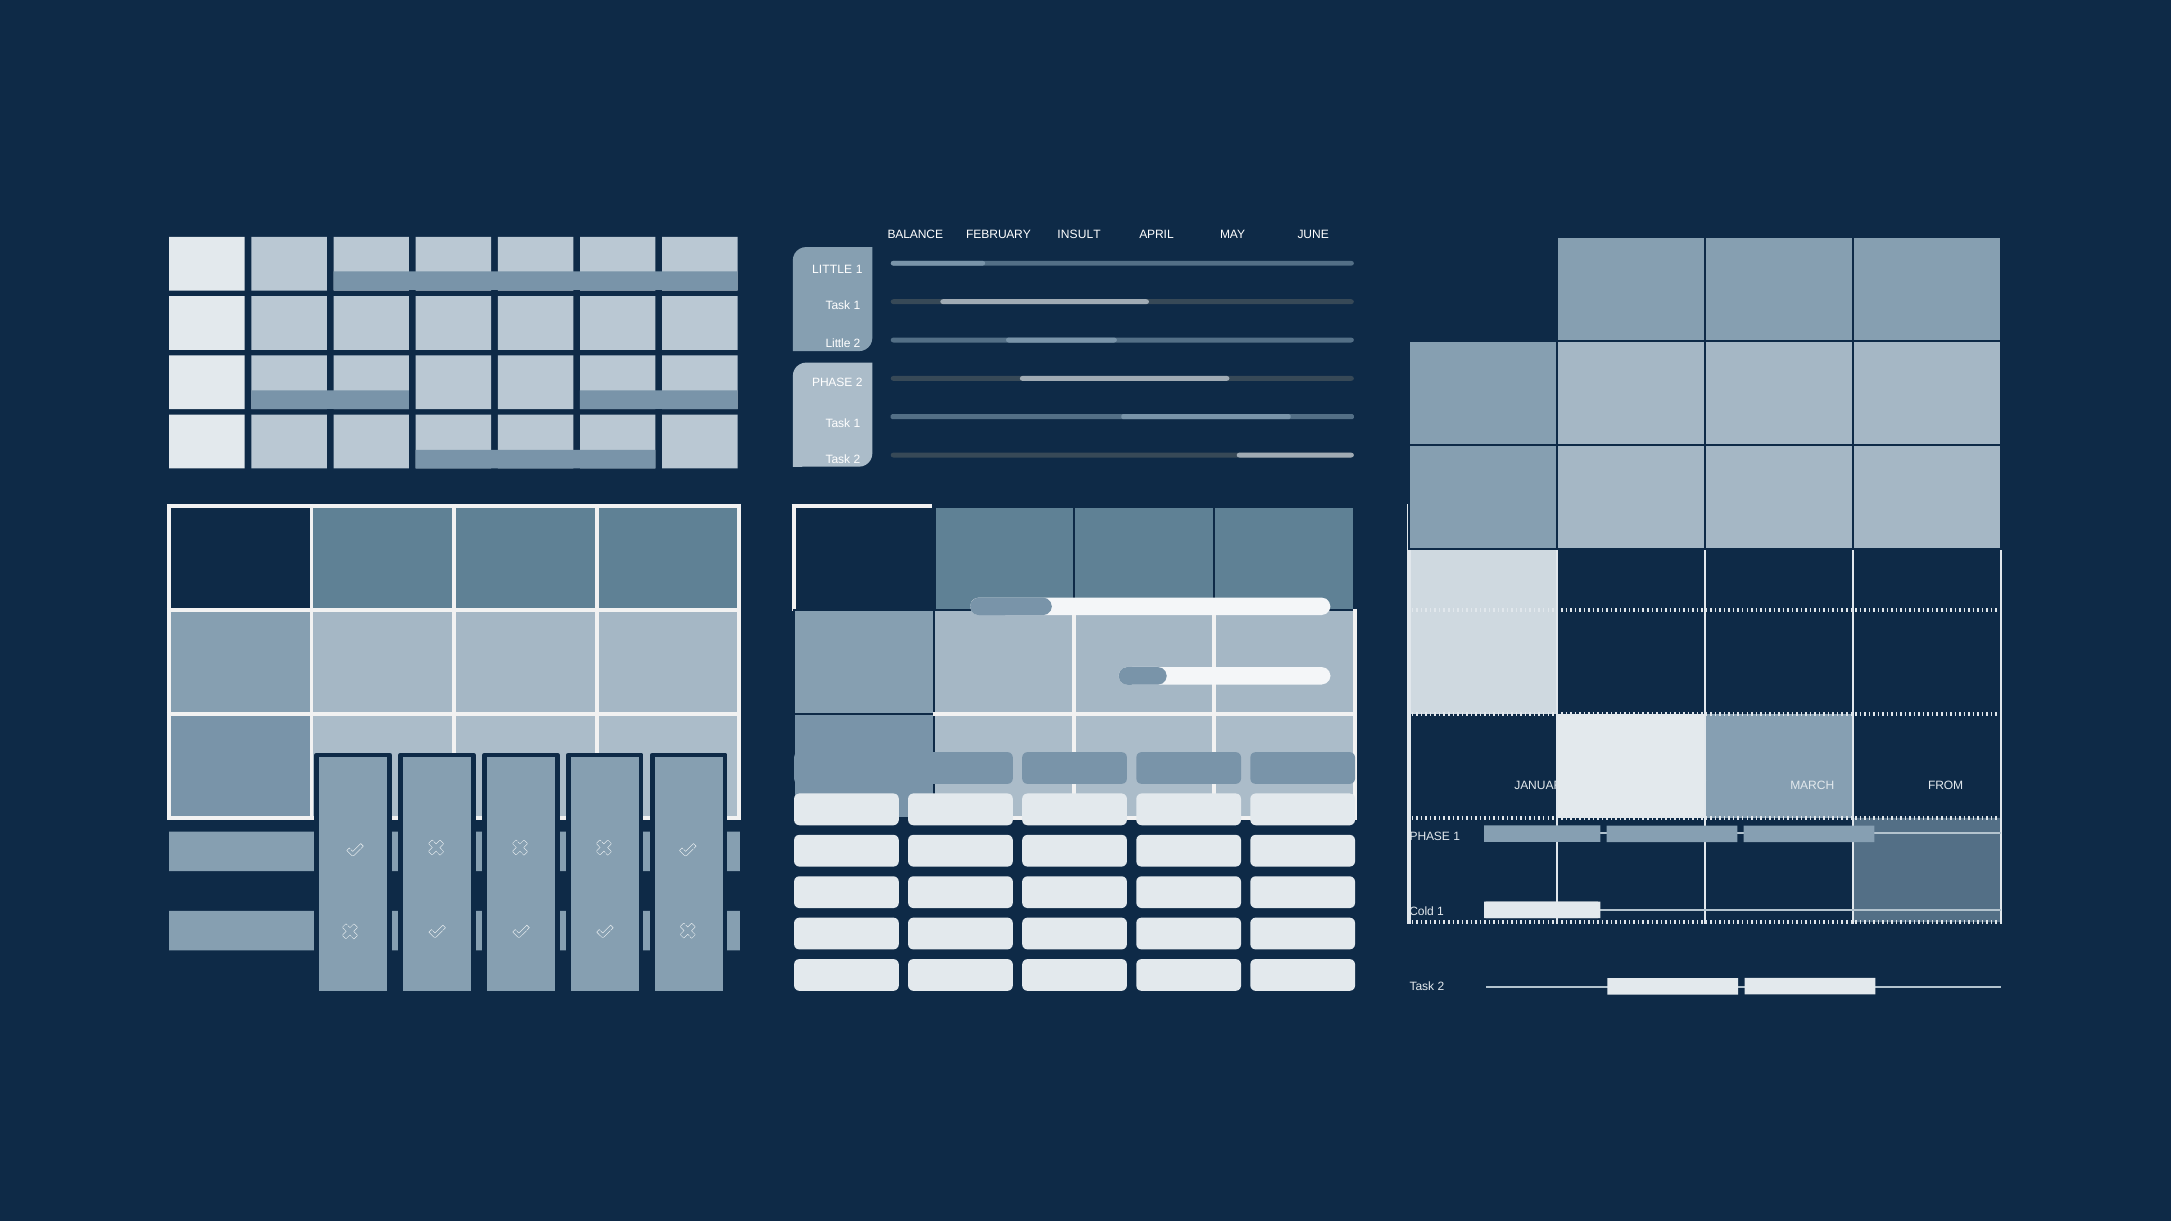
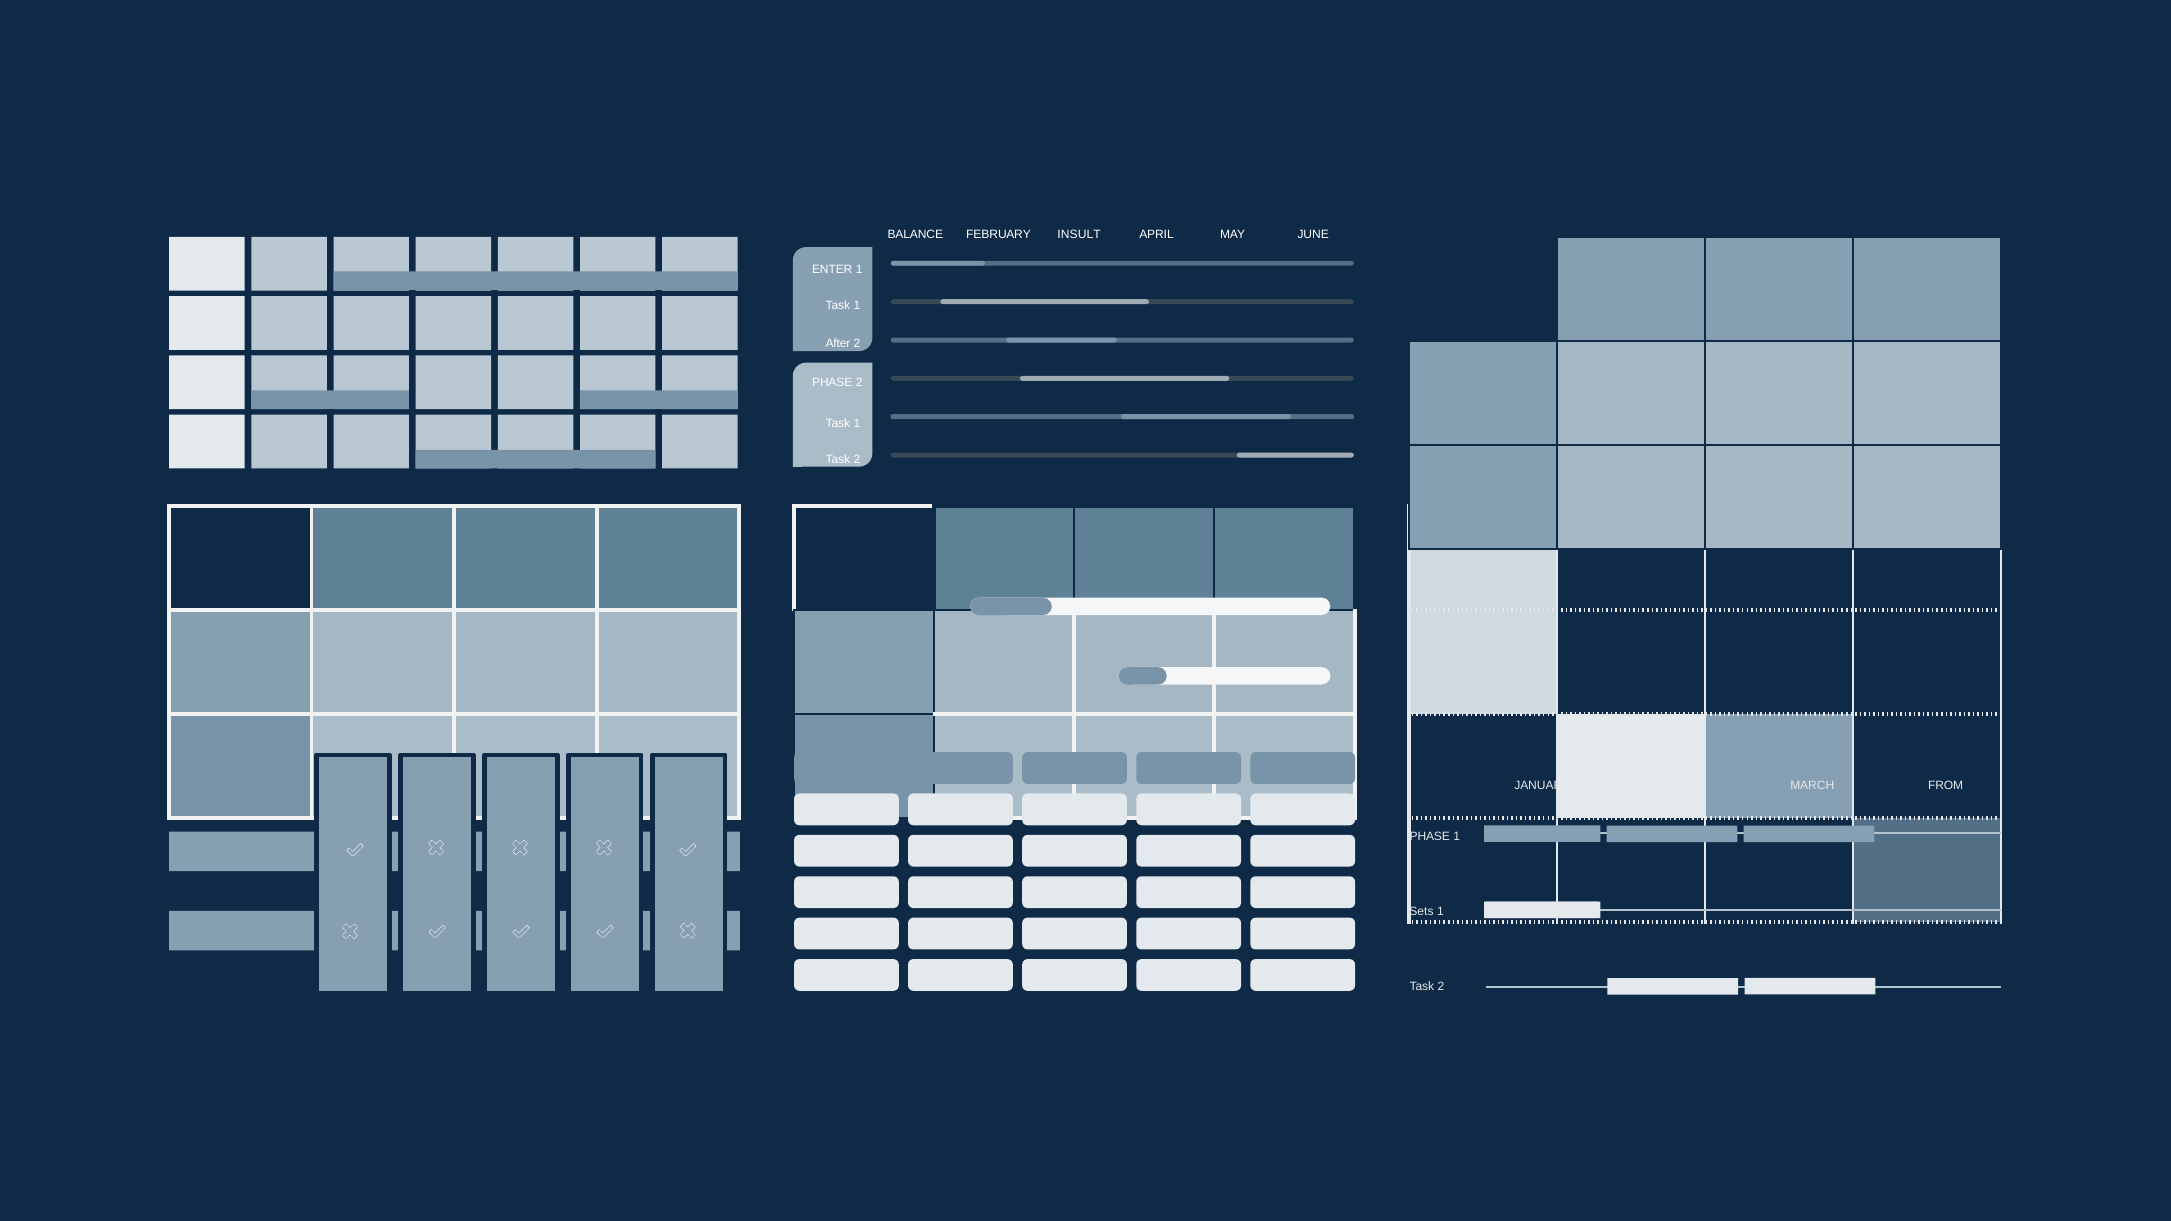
LITTLE: LITTLE -> ENTER (832, 269)
Little: Little -> After (838, 344)
Cold: Cold -> Sets (1421, 912)
